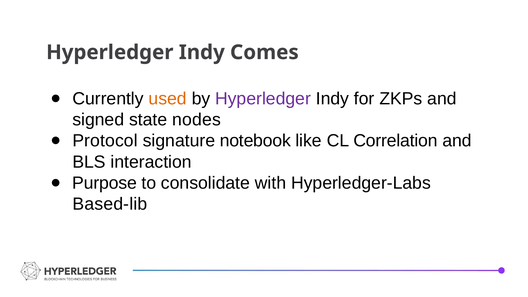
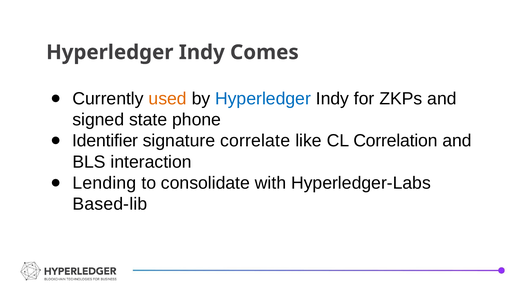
Hyperledger colour: purple -> blue (263, 99)
nodes: nodes -> phone (197, 120)
Protocol: Protocol -> Identifier (105, 141)
notebook: notebook -> correlate (255, 141)
Purpose: Purpose -> Lending (104, 183)
